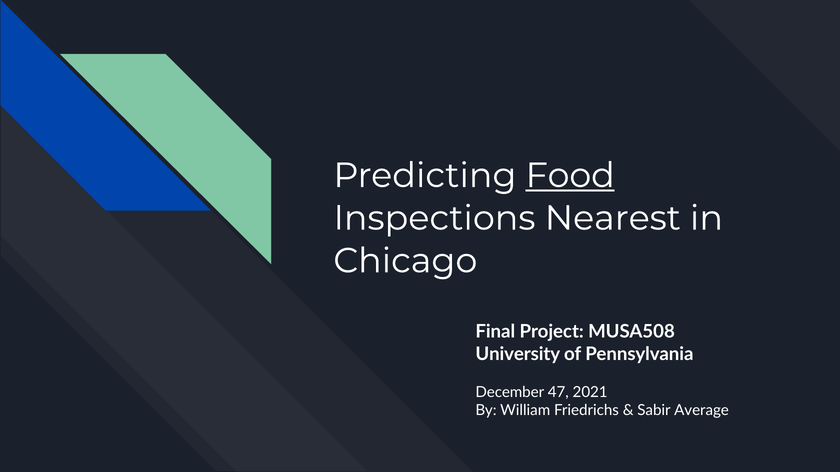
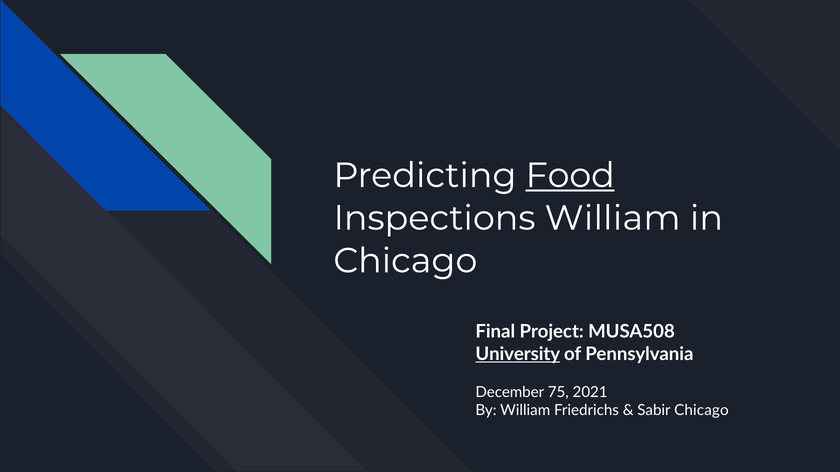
Inspections Nearest: Nearest -> William (613, 218)
University underline: none -> present (518, 354)
47: 47 -> 75 (558, 393)
Sabir Average: Average -> Chicago (701, 411)
